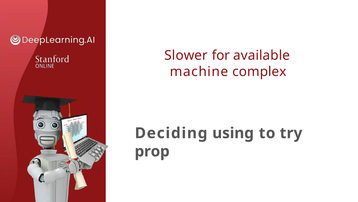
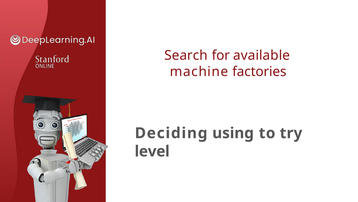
Slower: Slower -> Search (186, 55)
complex: complex -> factories (259, 71)
prop: prop -> level (152, 151)
